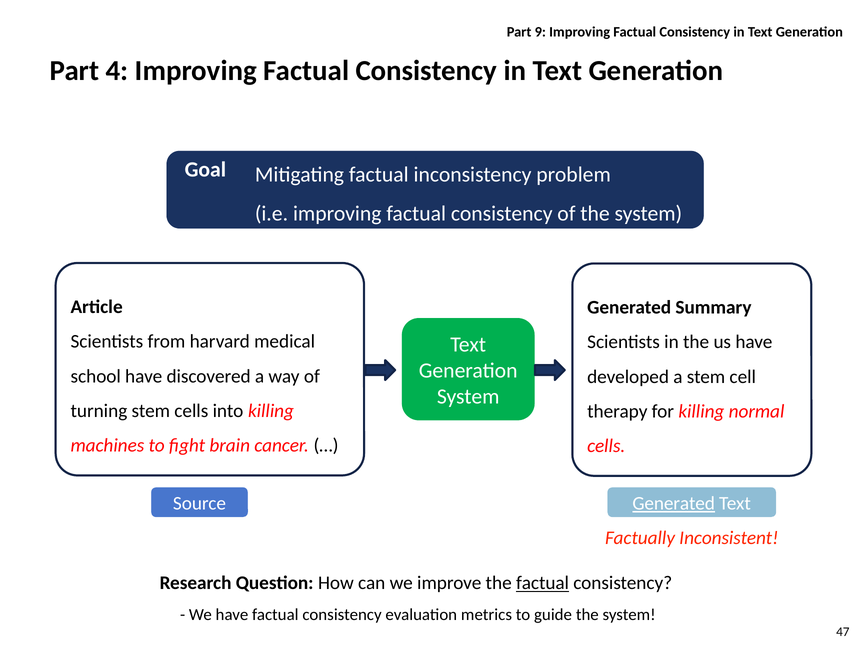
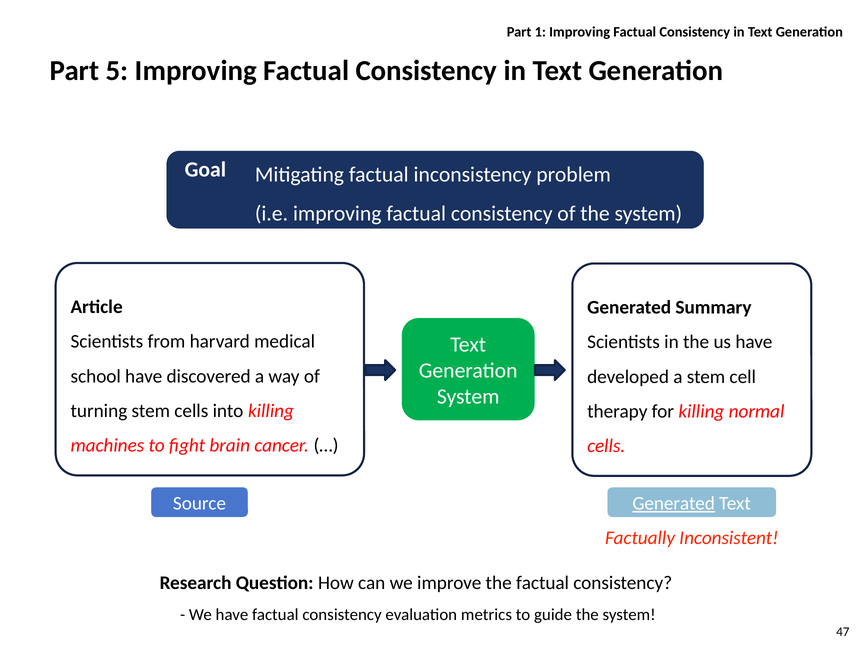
9: 9 -> 1 (540, 32)
4: 4 -> 5 (117, 71)
factual underline: present -> none (543, 583)
